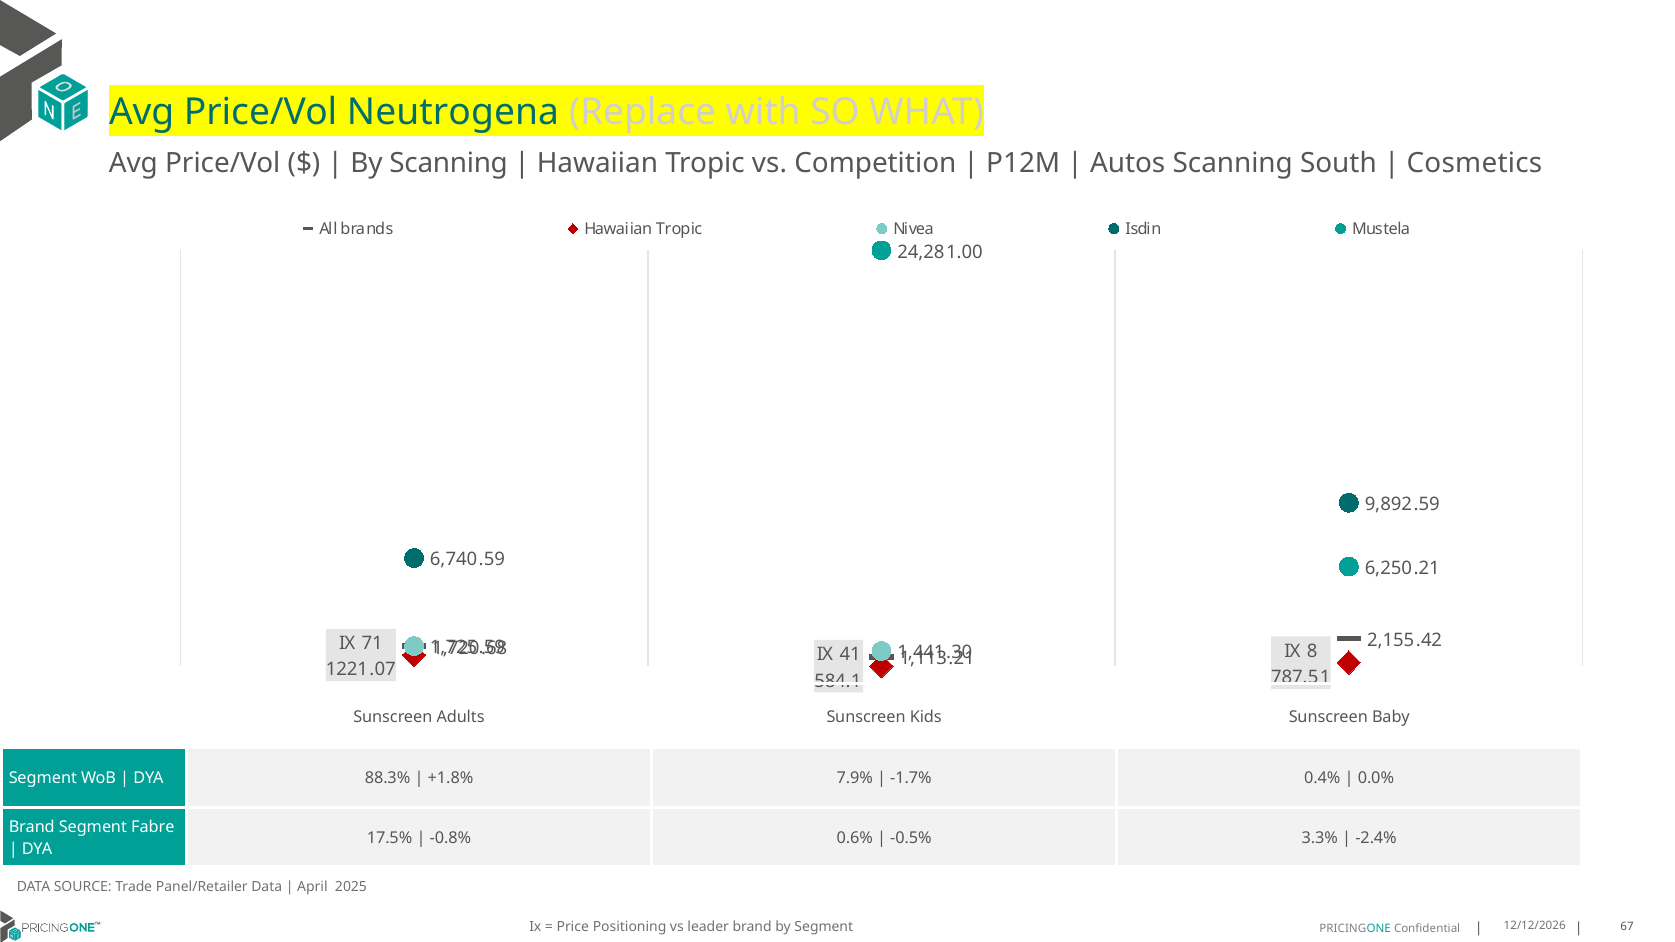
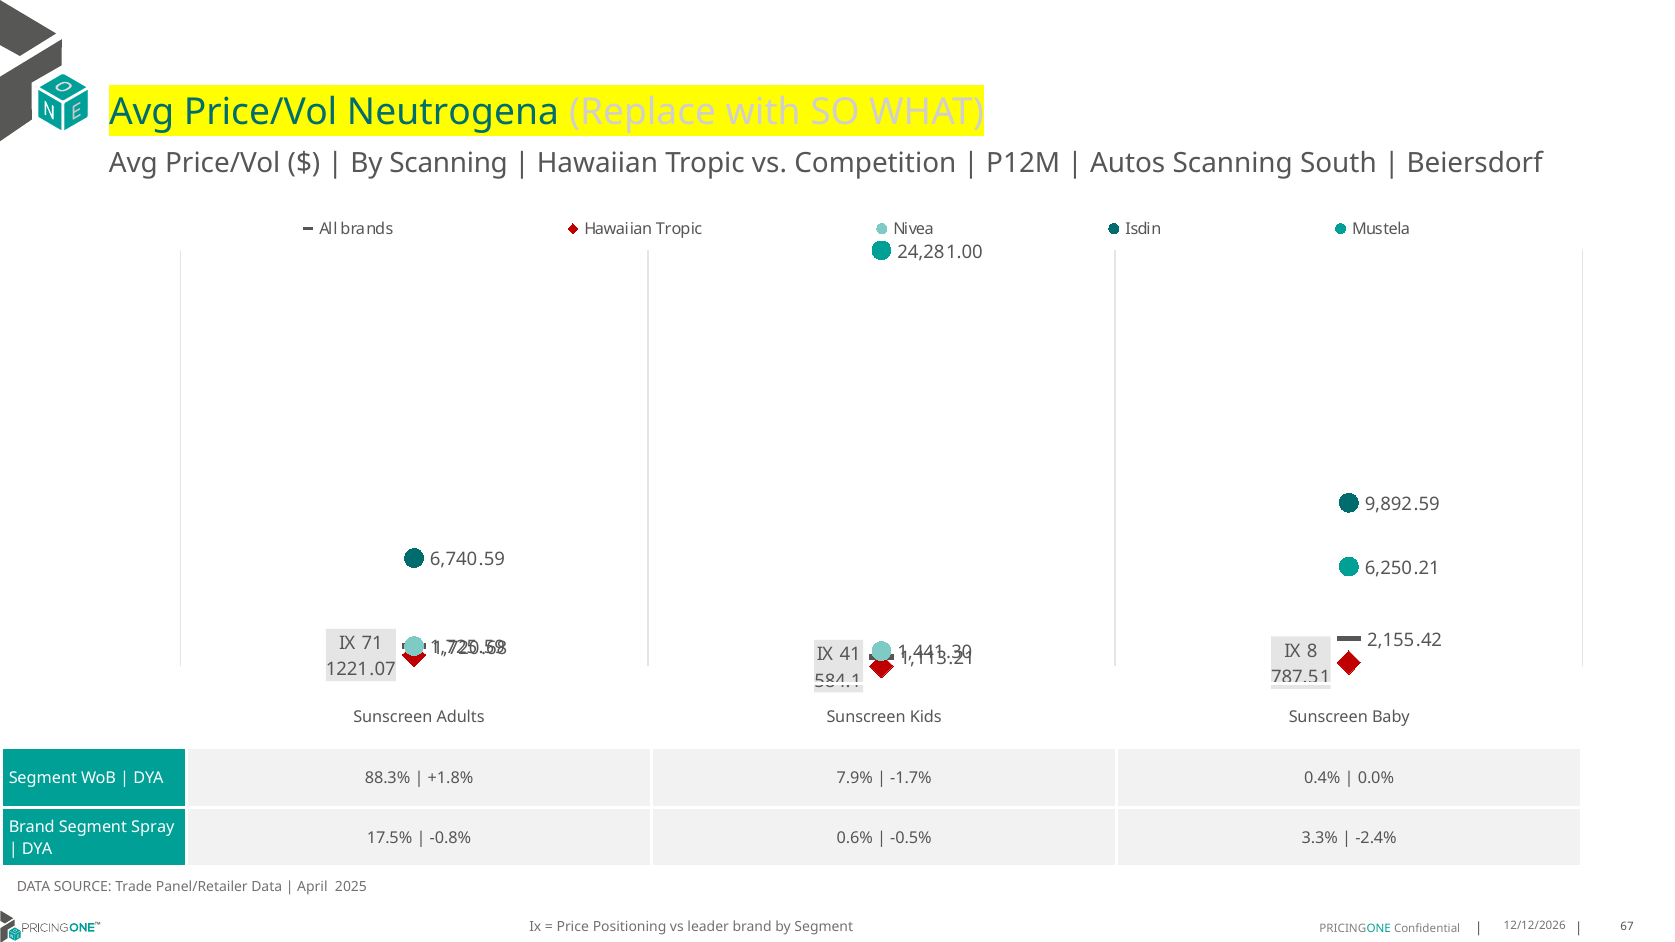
Cosmetics: Cosmetics -> Beiersdorf (1475, 163)
Fabre: Fabre -> Spray (153, 827)
